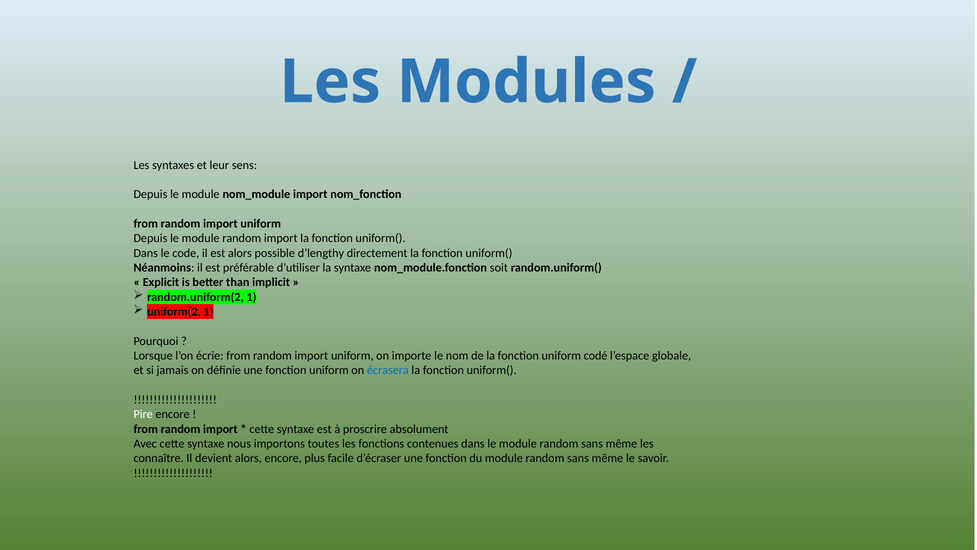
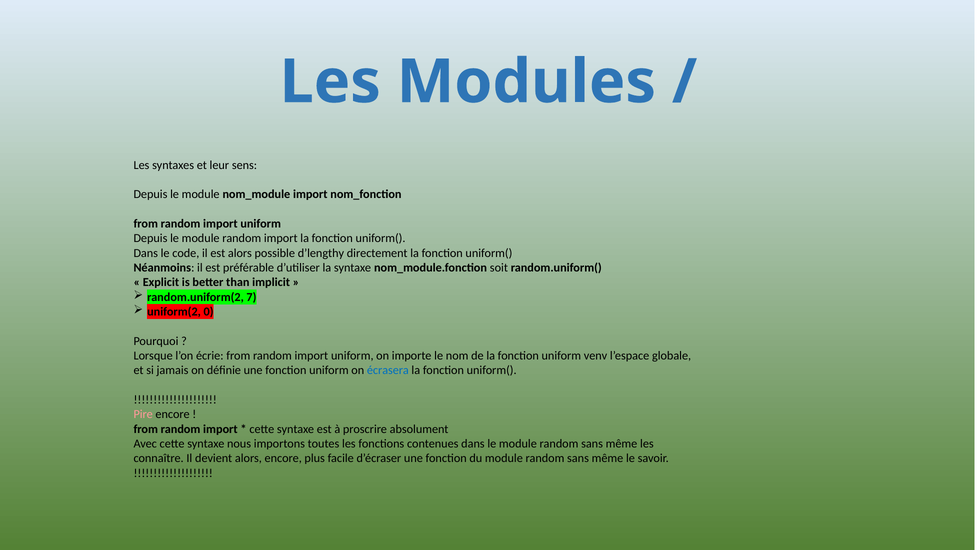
random.uniform(2 1: 1 -> 7 (251, 297)
uniform(2 1: 1 -> 0 (209, 311)
codé: codé -> venv (596, 355)
Pire colour: white -> pink (143, 414)
